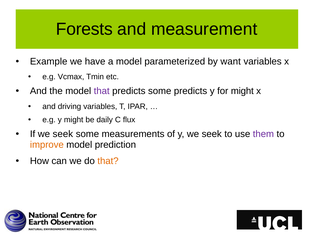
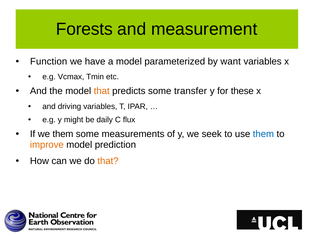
Example: Example -> Function (49, 61)
that colour: purple -> orange (102, 91)
some predicts: predicts -> transfer (191, 91)
for might: might -> these (242, 91)
If we seek: seek -> them (63, 134)
them colour: purple -> blue (263, 134)
